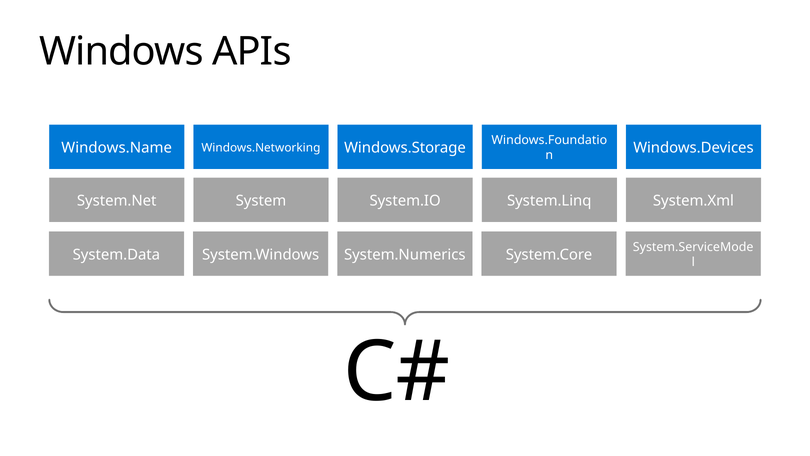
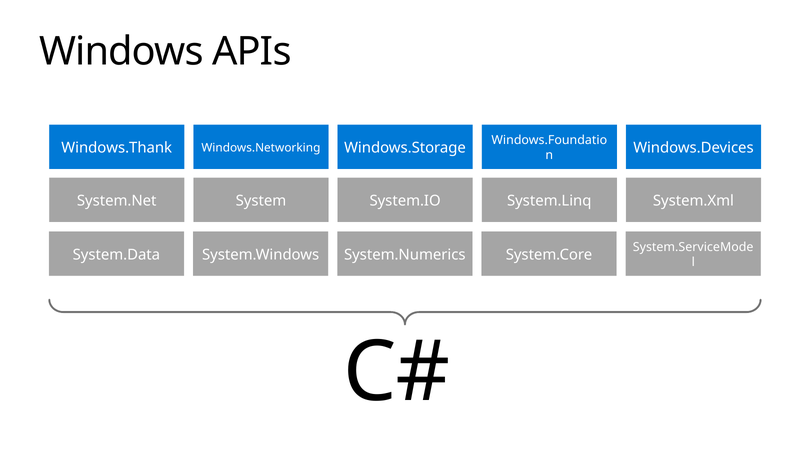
Windows.Name: Windows.Name -> Windows.Thank (117, 148)
